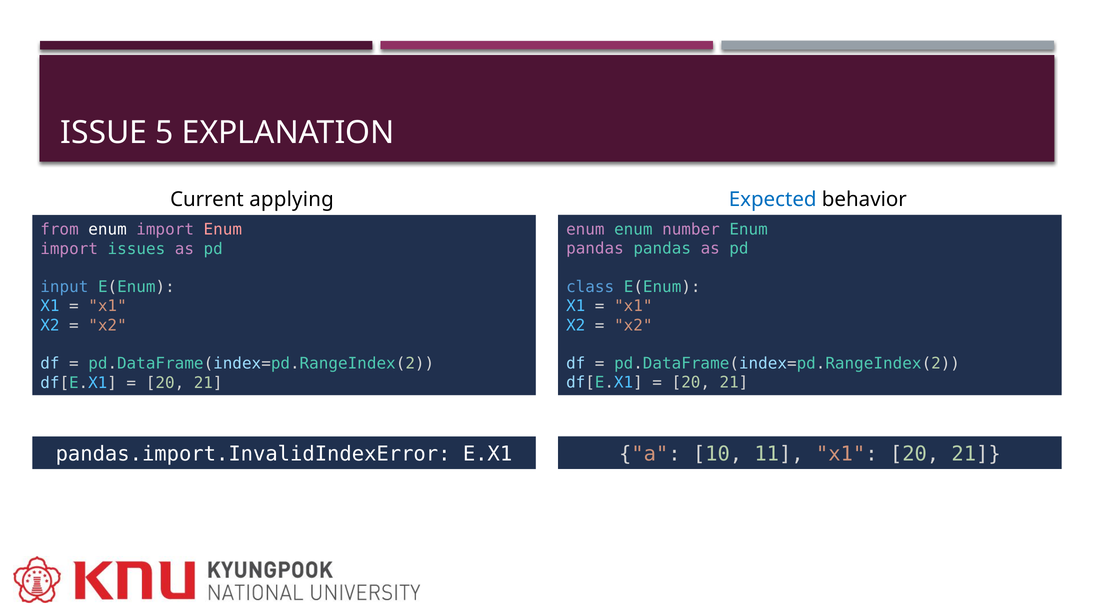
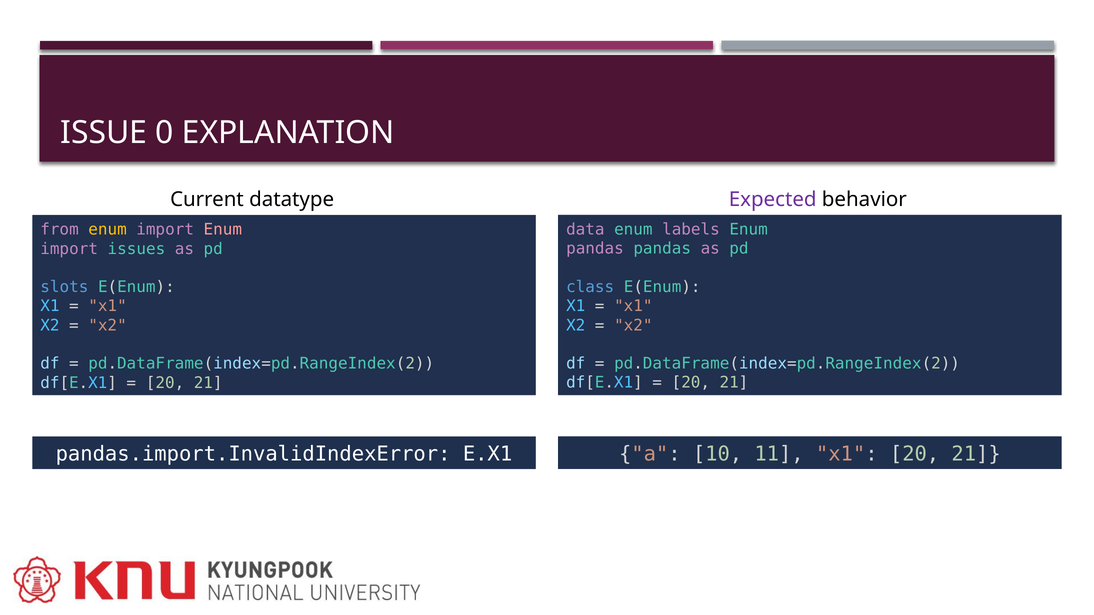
5: 5 -> 0 (164, 133)
applying: applying -> datatype (292, 200)
Expected colour: blue -> purple (773, 200)
enum colour: white -> yellow (108, 230)
enum: enum -> data (585, 230)
number: number -> labels (691, 230)
input: input -> slots (64, 287)
